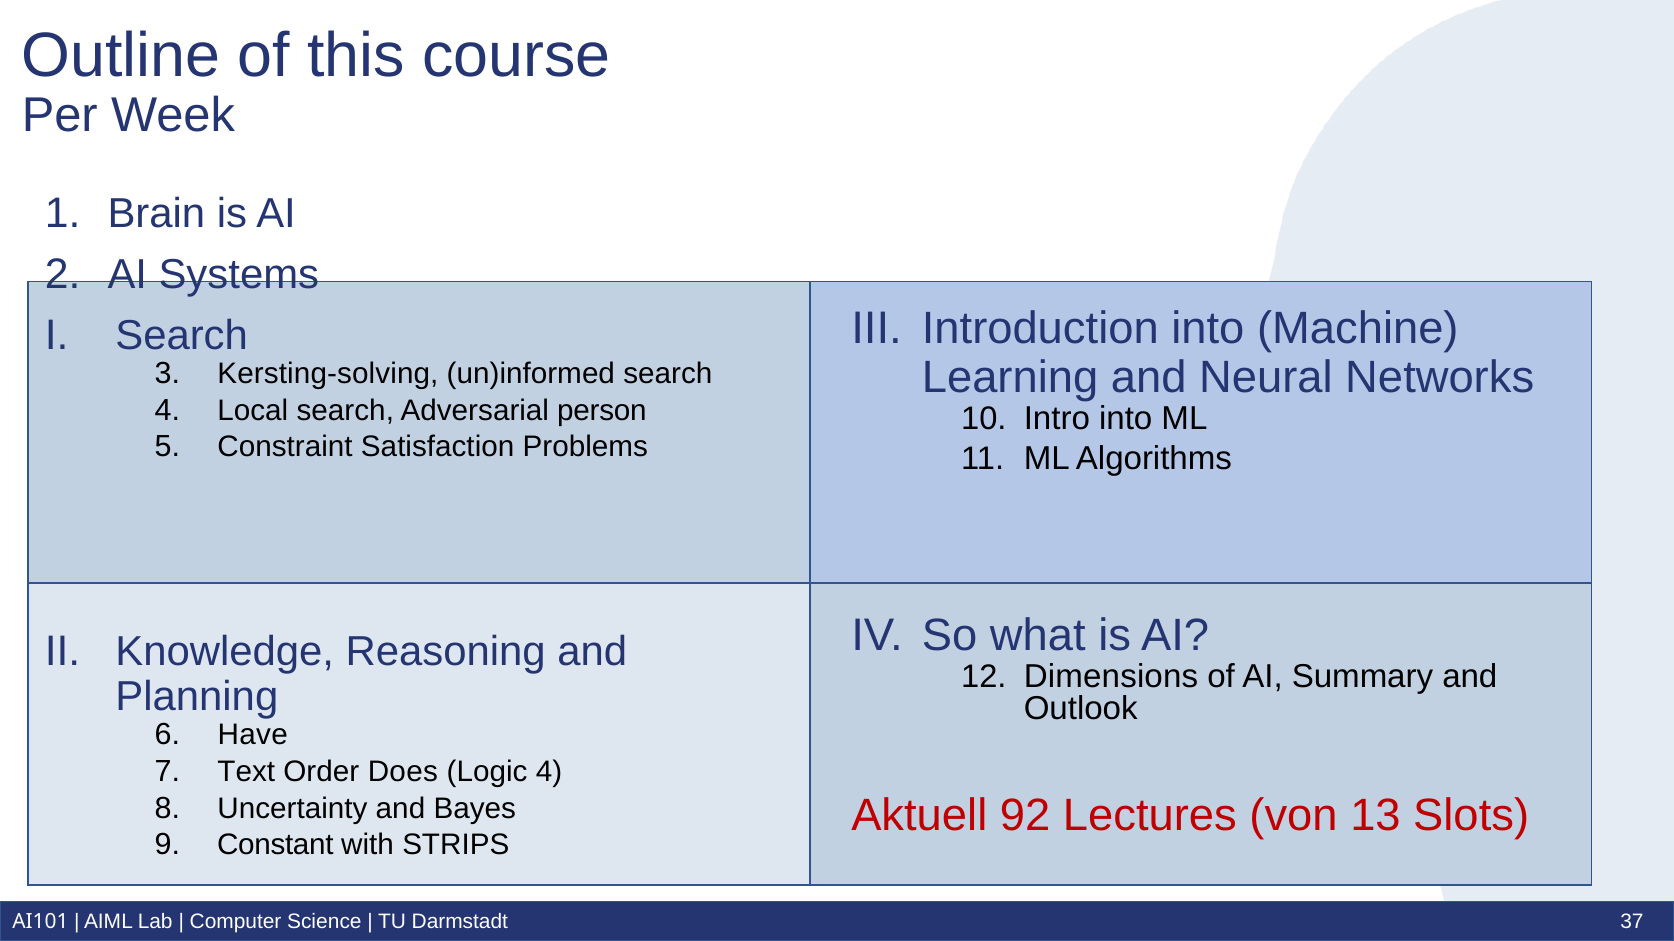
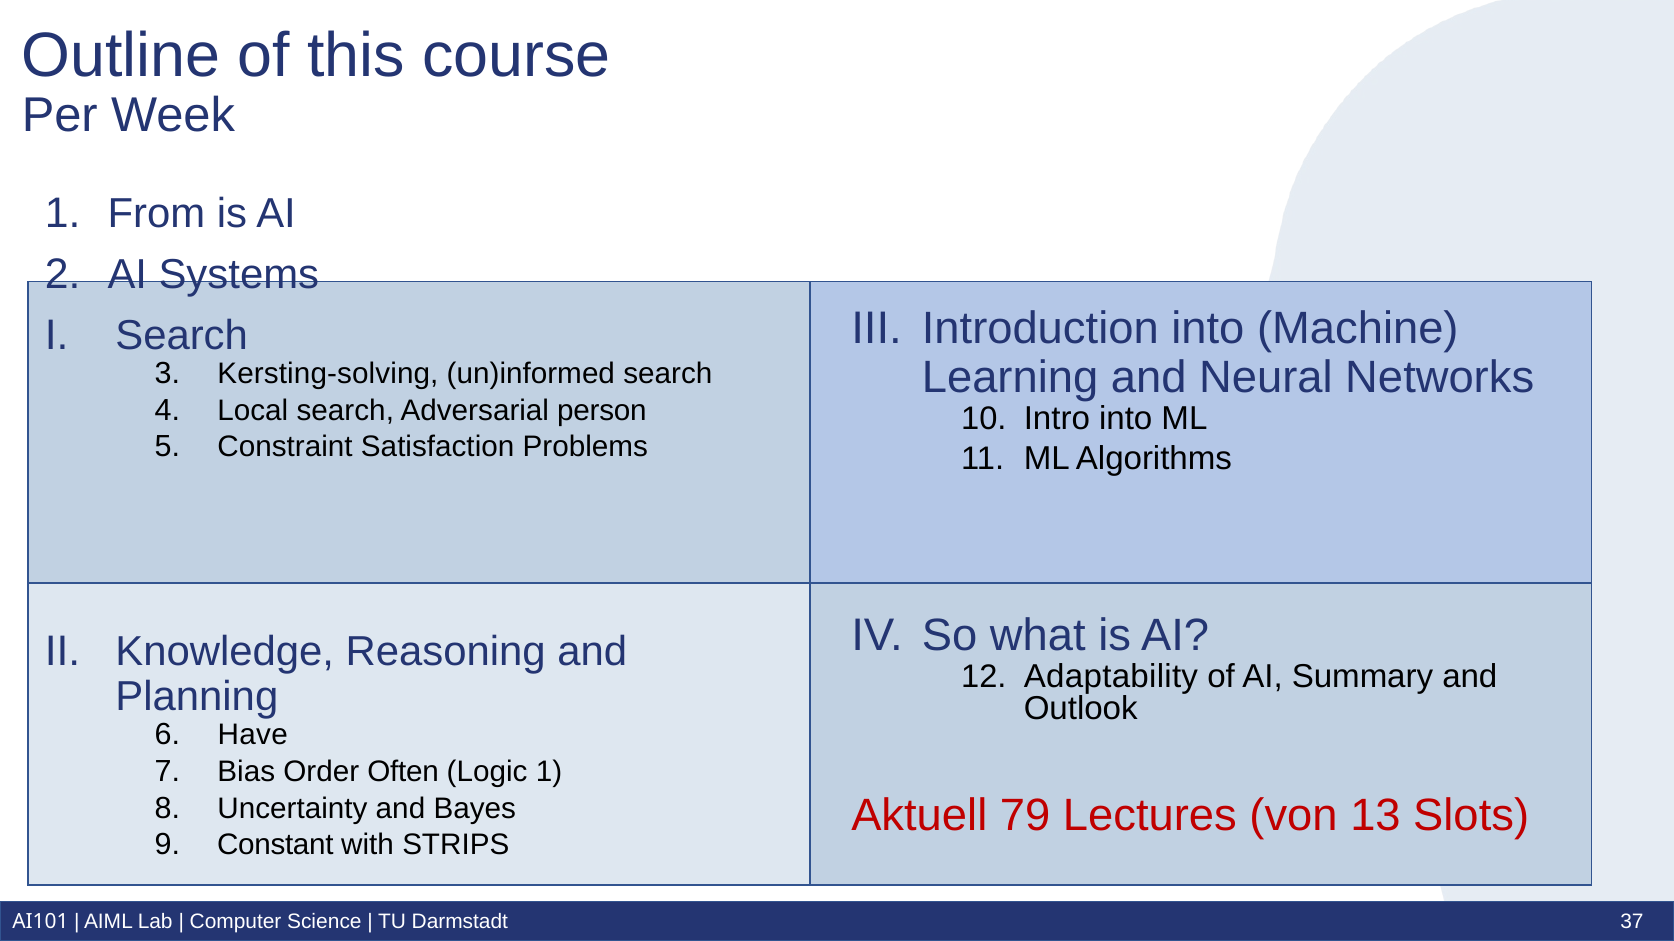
Brain: Brain -> From (156, 214)
Dimensions: Dimensions -> Adaptability (1111, 677)
Text: Text -> Bias (246, 772)
Does: Does -> Often (403, 772)
Logic 4: 4 -> 1 (549, 772)
92: 92 -> 79 (1025, 816)
